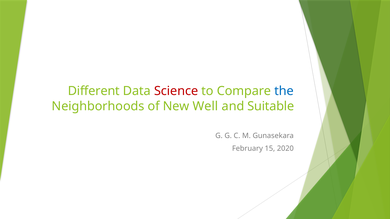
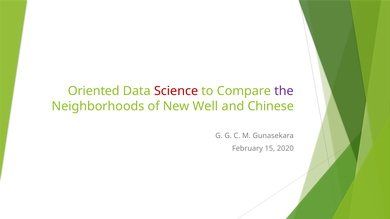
Different: Different -> Oriented (94, 91)
the colour: blue -> purple (284, 91)
Suitable: Suitable -> Chinese (271, 106)
